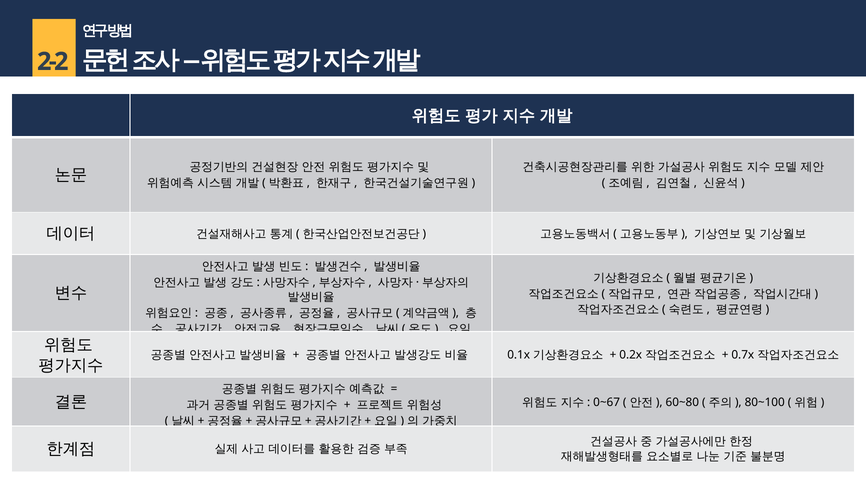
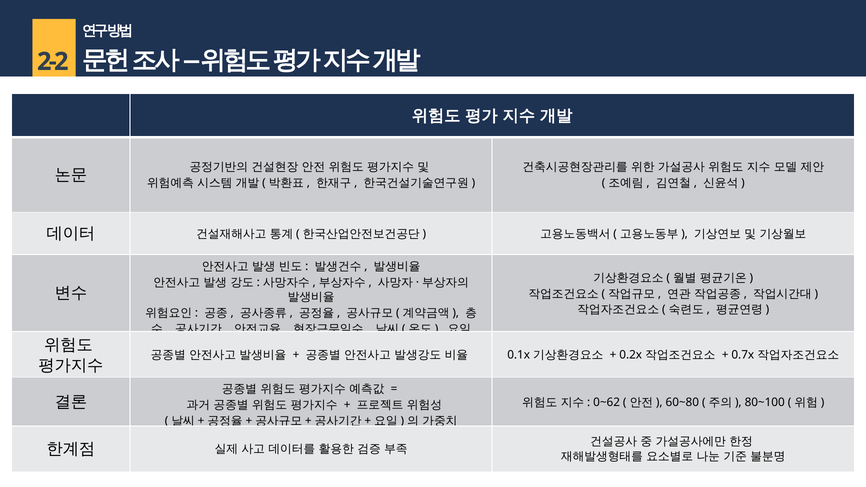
0~67: 0~67 -> 0~62 (607, 402)
